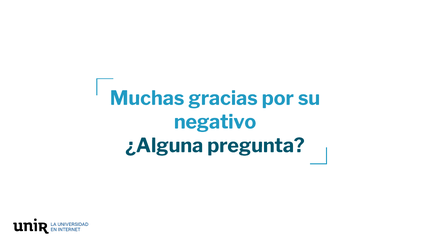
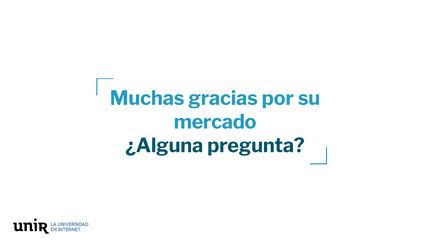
negativo: negativo -> mercado (215, 122)
